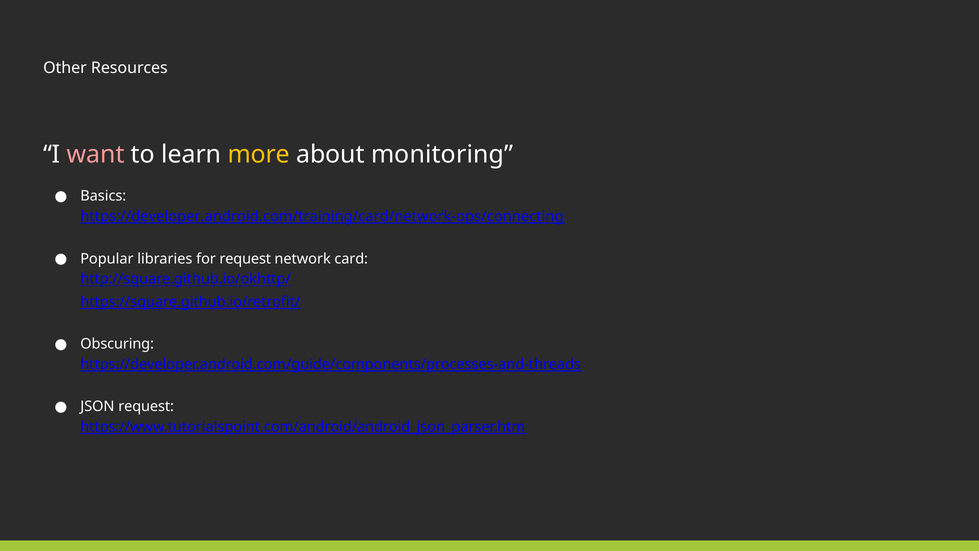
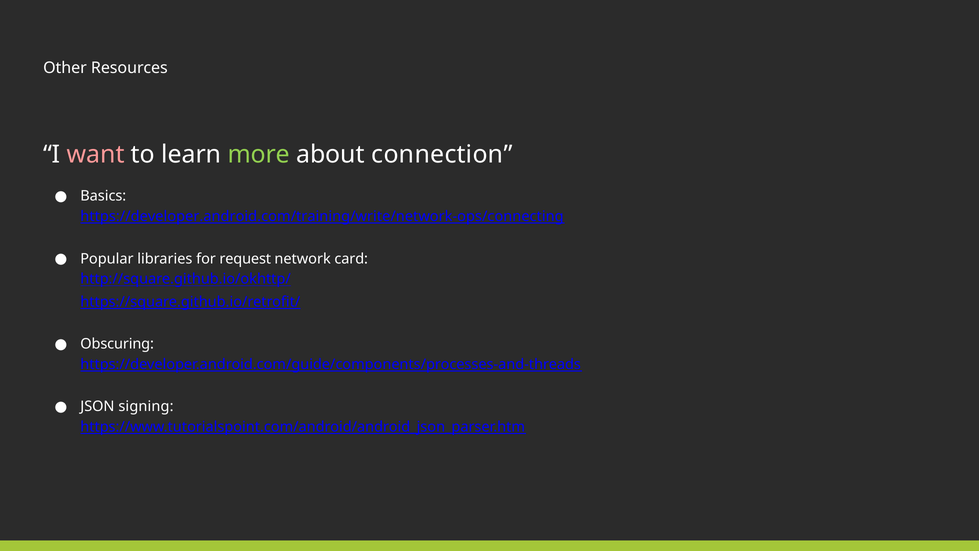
more colour: yellow -> light green (259, 154)
monitoring: monitoring -> connection (442, 154)
https://developer.android.com/training/card/network-ops/connecting: https://developer.android.com/training/card/network-ops/connecting -> https://developer.android.com/training/write/network-ops/connecting (322, 216)
JSON request: request -> signing (146, 406)
